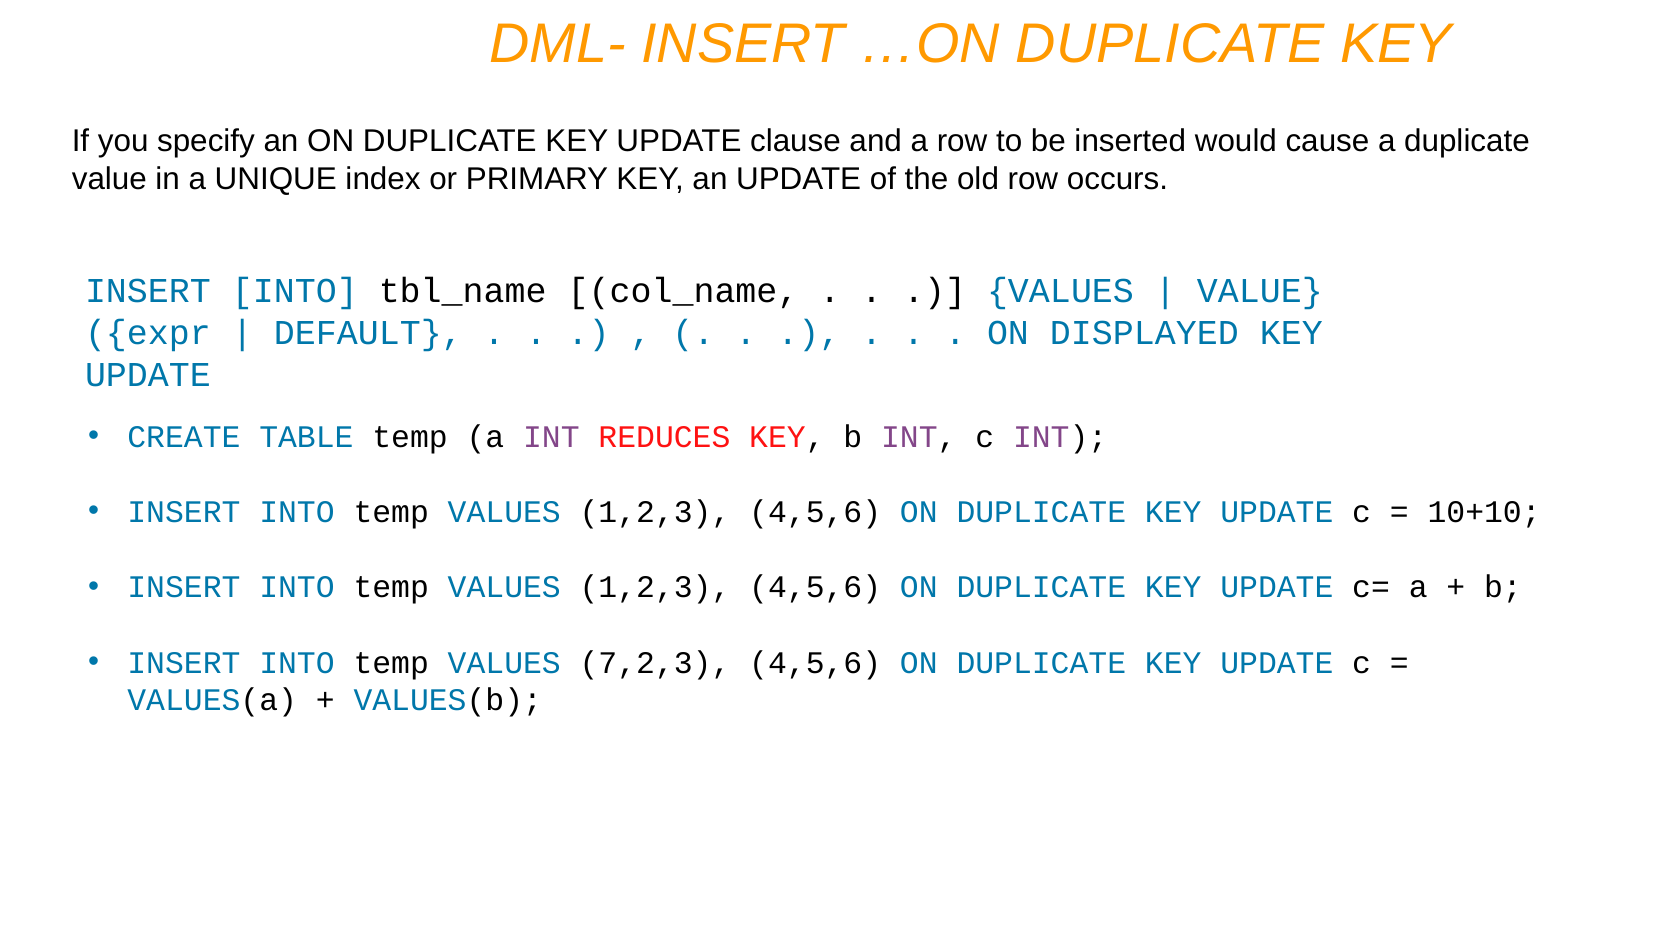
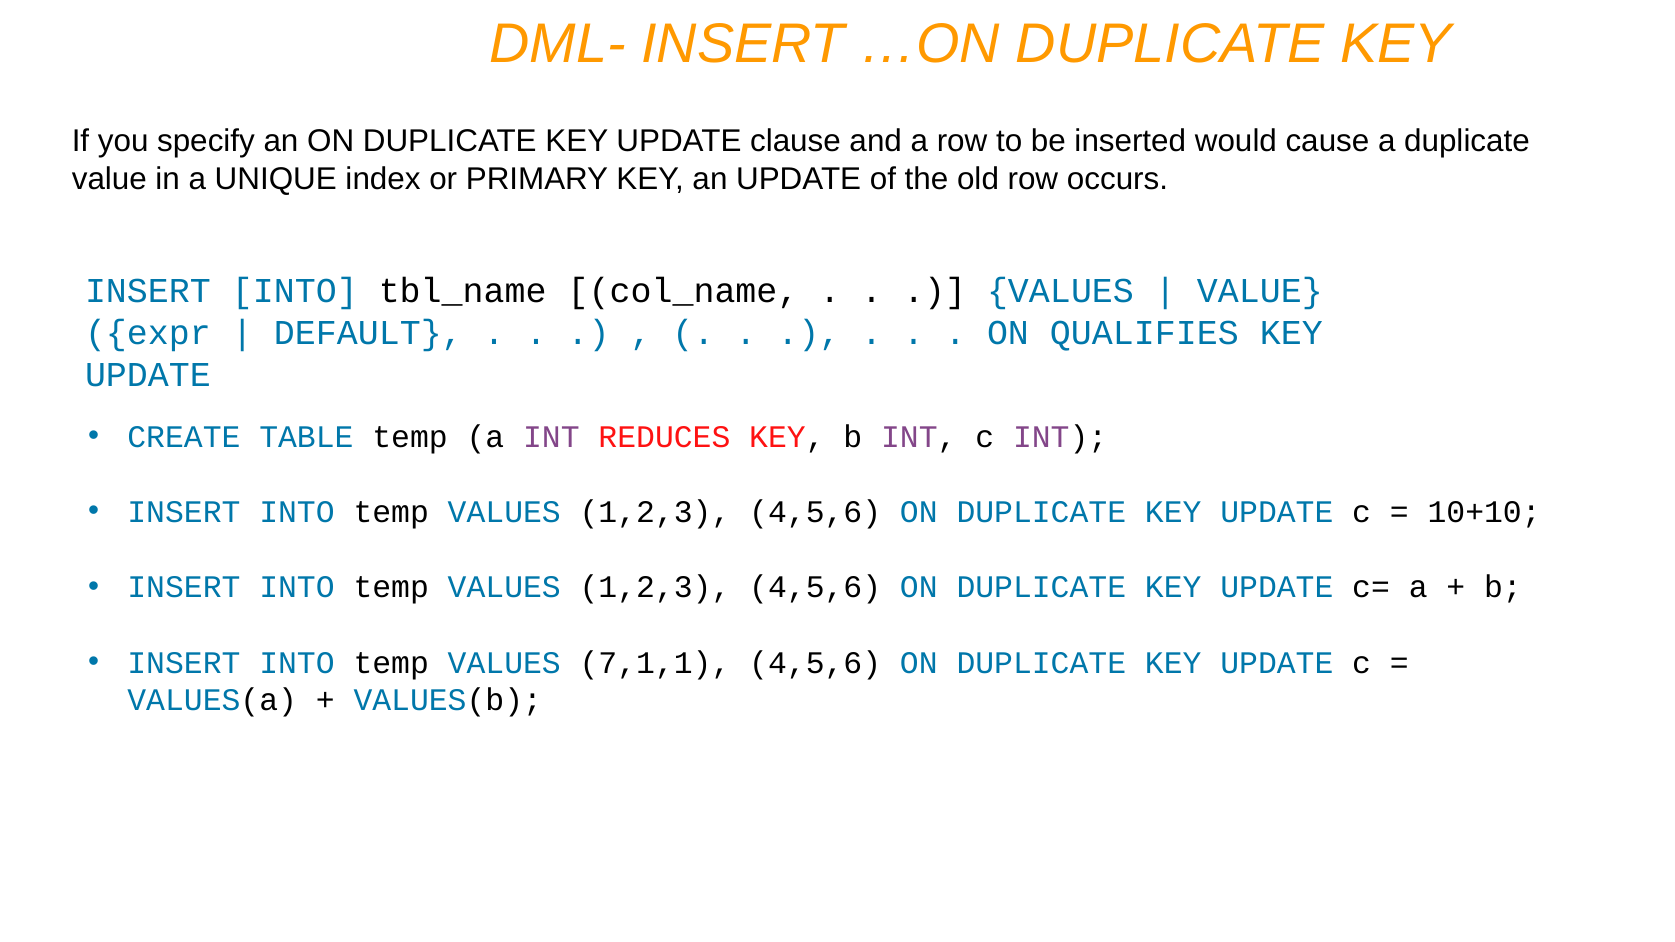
DISPLAYED: DISPLAYED -> QUALIFIES (1144, 333)
7,2,3: 7,2,3 -> 7,1,1 (655, 663)
